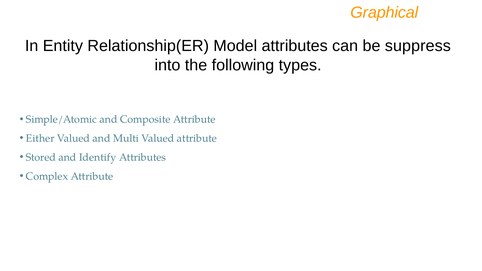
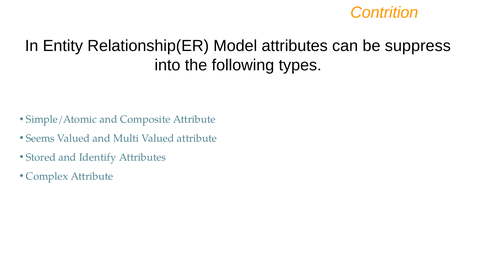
Graphical: Graphical -> Contrition (384, 13)
Either: Either -> Seems (40, 138)
